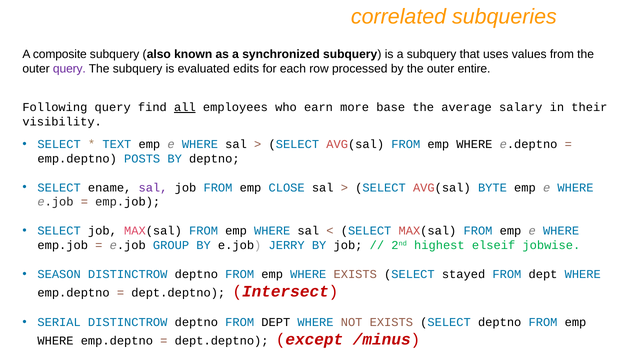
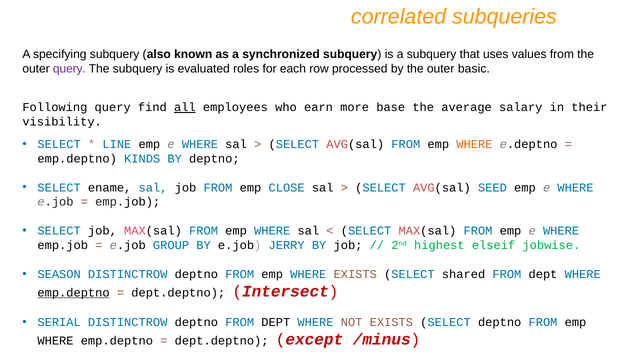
composite: composite -> specifying (60, 55)
edits: edits -> roles (246, 69)
entire: entire -> basic (474, 69)
TEXT: TEXT -> LINE (117, 144)
WHERE colour: black -> orange (474, 144)
POSTS: POSTS -> KINDS (142, 159)
sal colour: purple -> blue (153, 188)
BYTE: BYTE -> SEED (492, 188)
stayed: stayed -> shared (464, 274)
emp.deptno underline: none -> present (74, 293)
